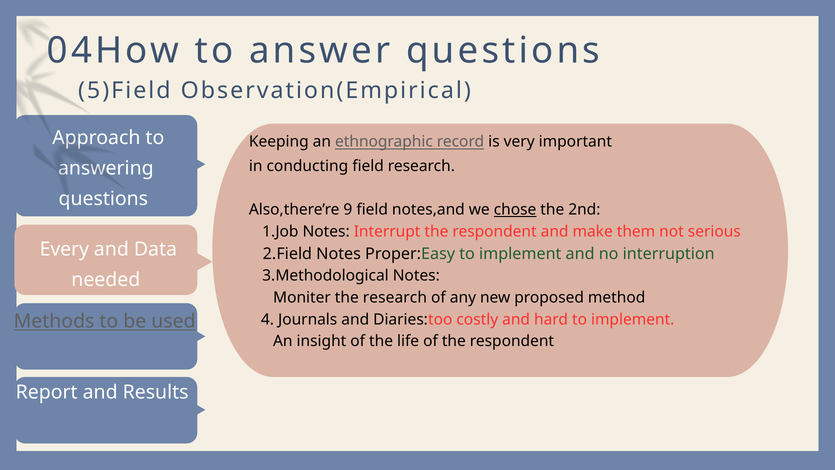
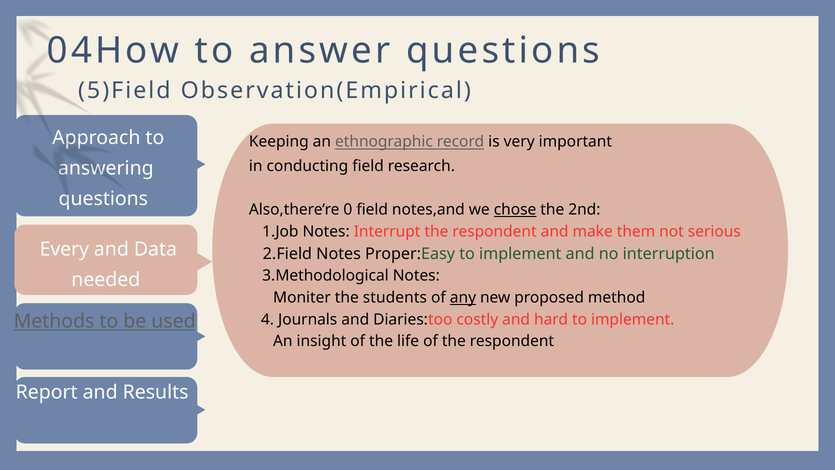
9: 9 -> 0 (348, 210)
the research: research -> students (395, 297)
any underline: none -> present (463, 297)
